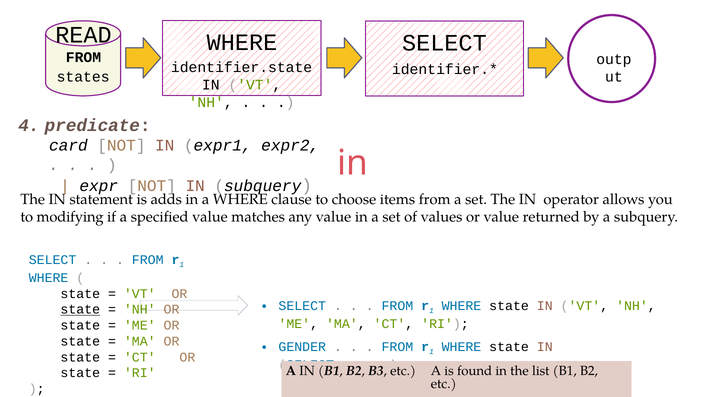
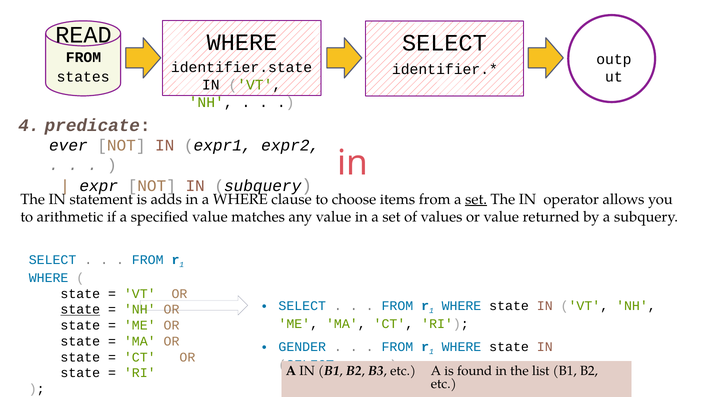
card: card -> ever (68, 145)
set underline: none -> present (476, 199)
modifying: modifying -> arithmetic (70, 217)
